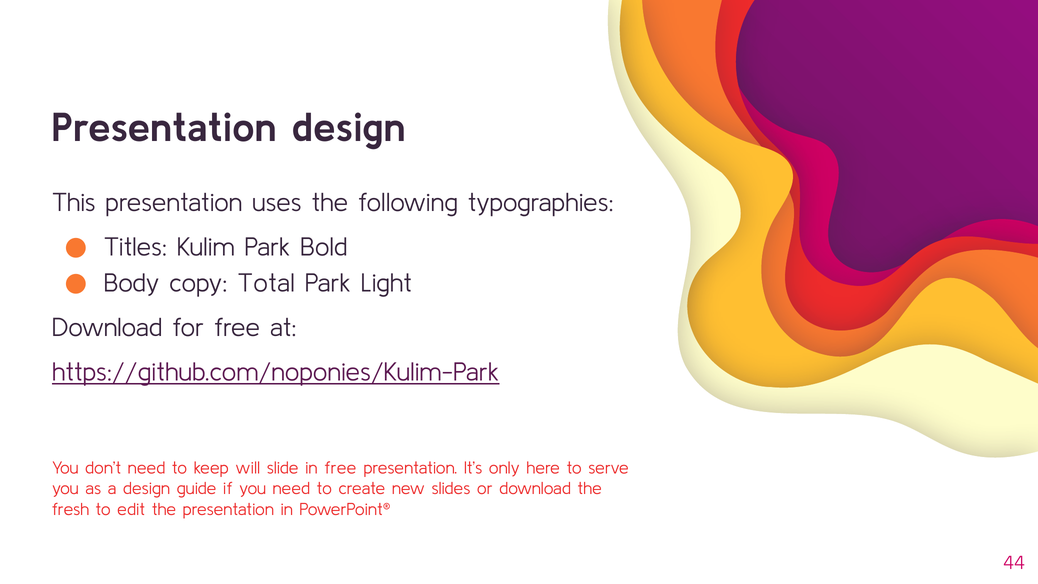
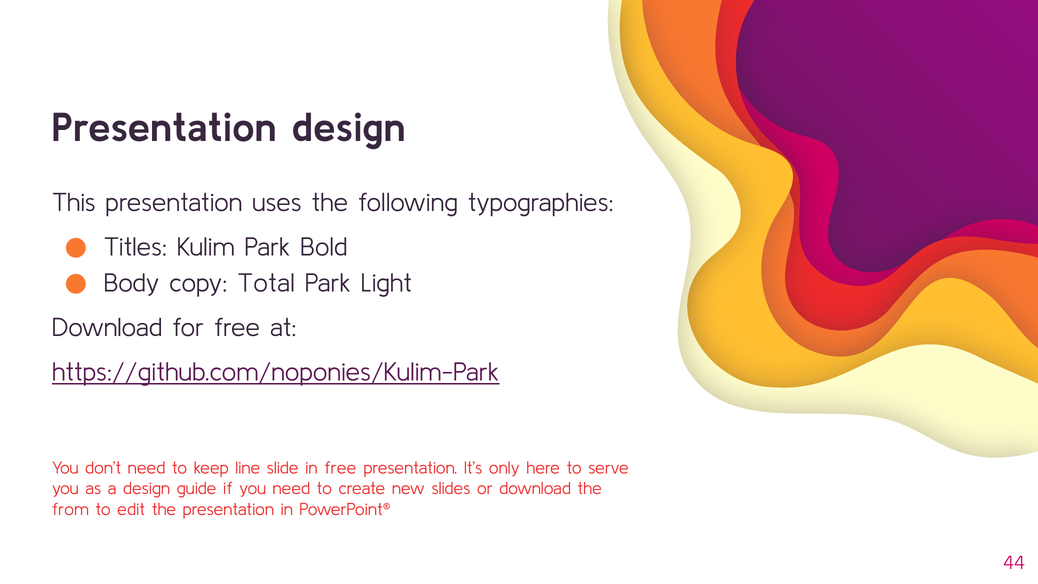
will: will -> line (248, 468)
fresh: fresh -> from (70, 509)
